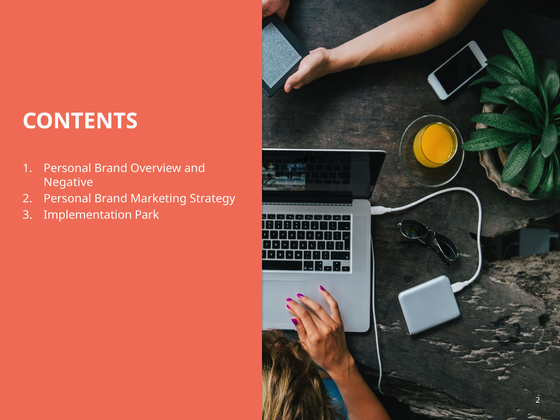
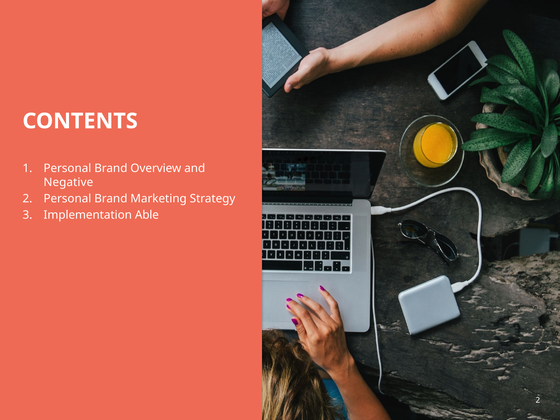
Park: Park -> Able (147, 215)
